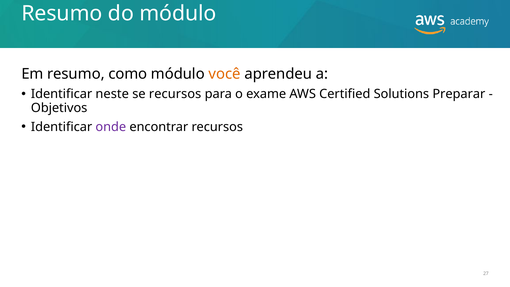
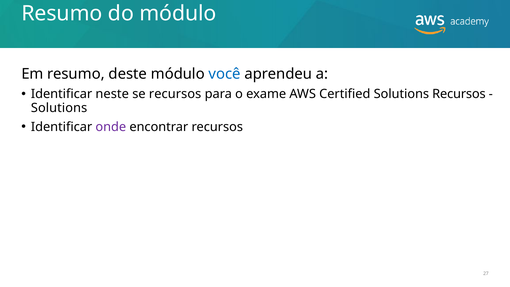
como: como -> deste (128, 74)
você colour: orange -> blue (225, 74)
Solutions Preparar: Preparar -> Recursos (459, 94)
Objetivos: Objetivos -> Solutions (59, 108)
